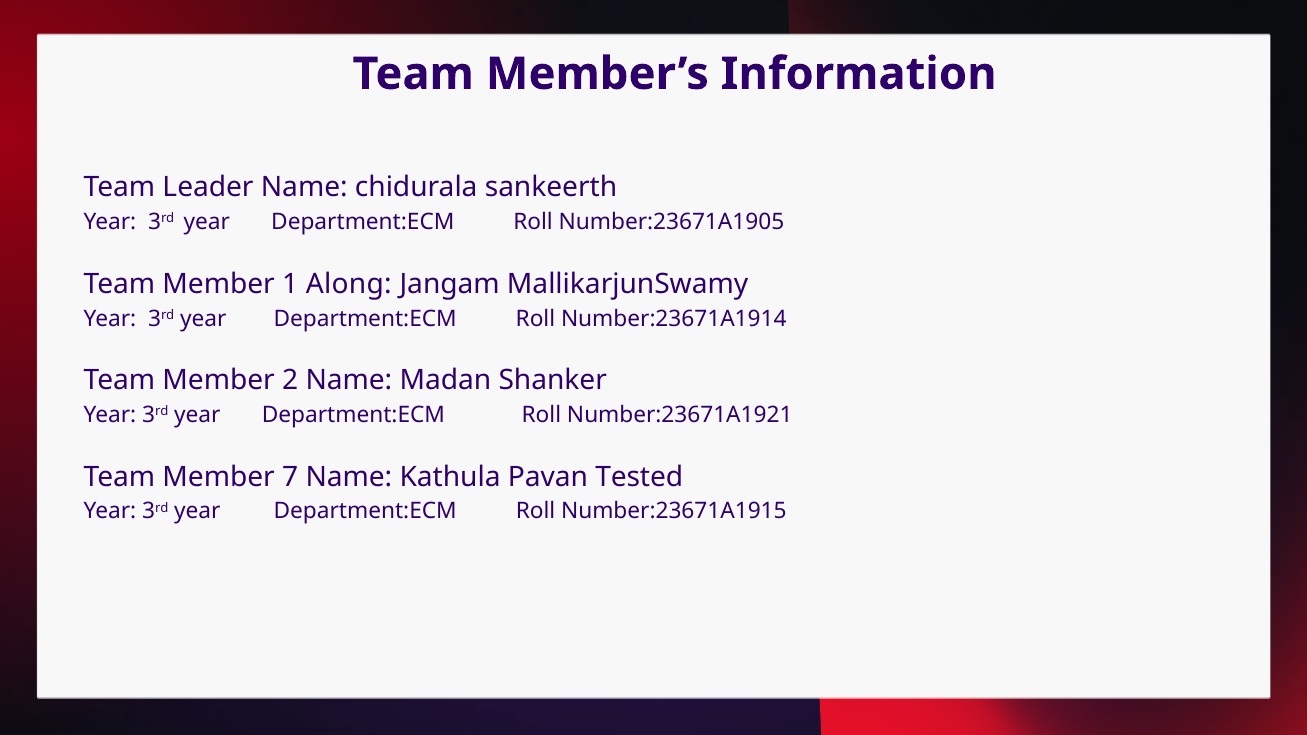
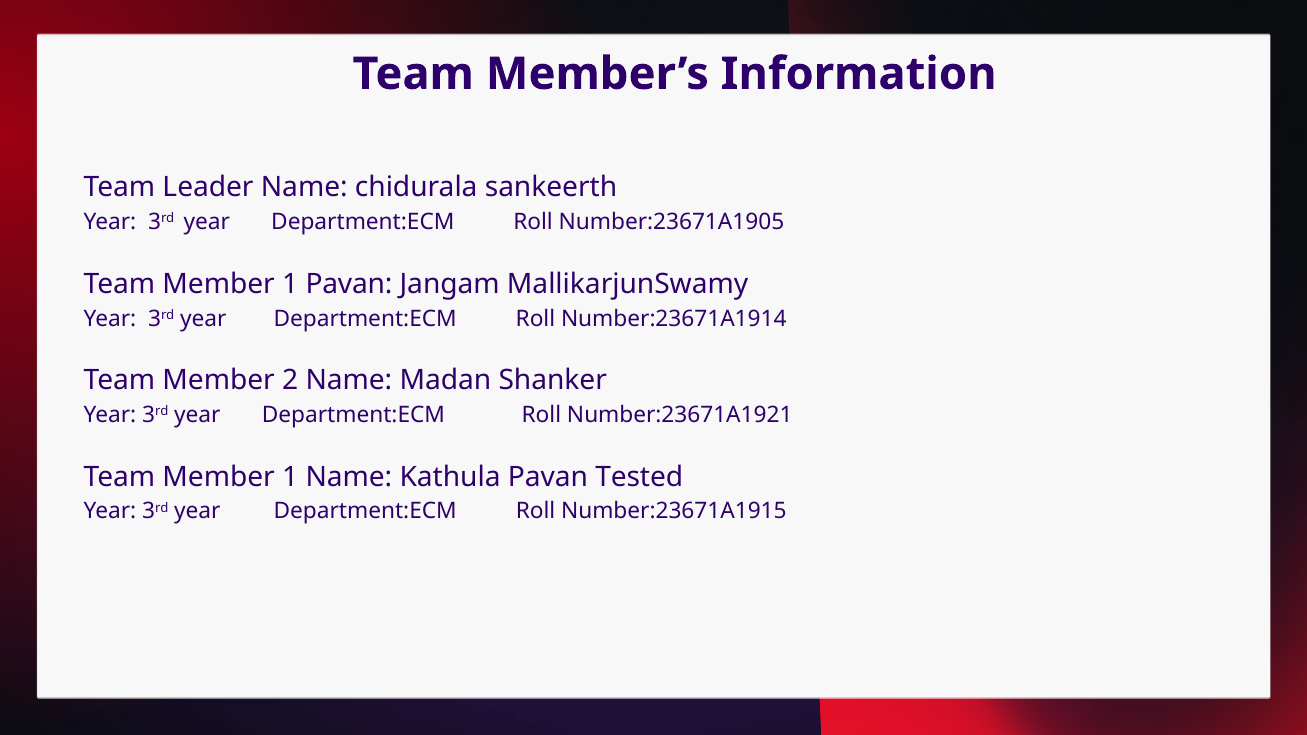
1 Along: Along -> Pavan (349, 284)
7: 7 -> 1 (290, 477)
